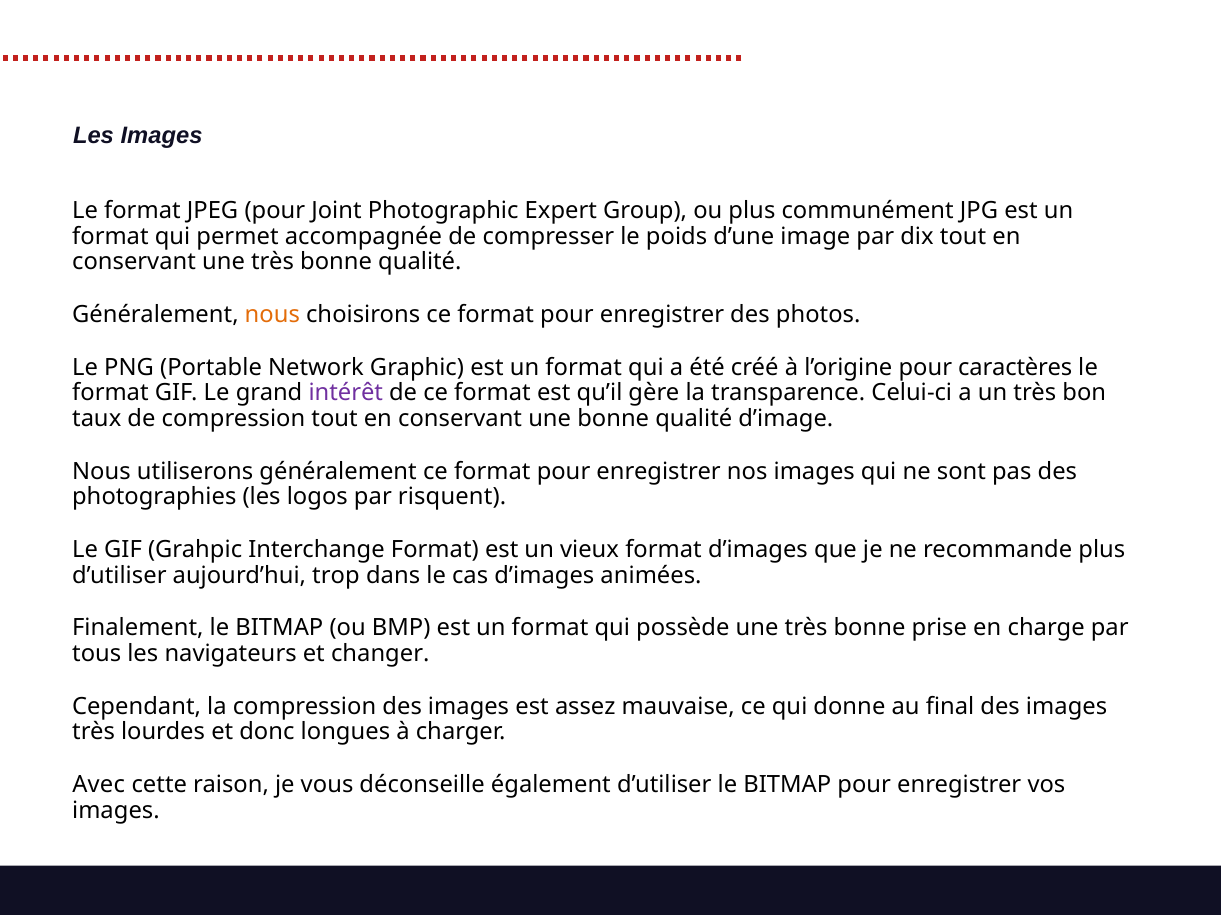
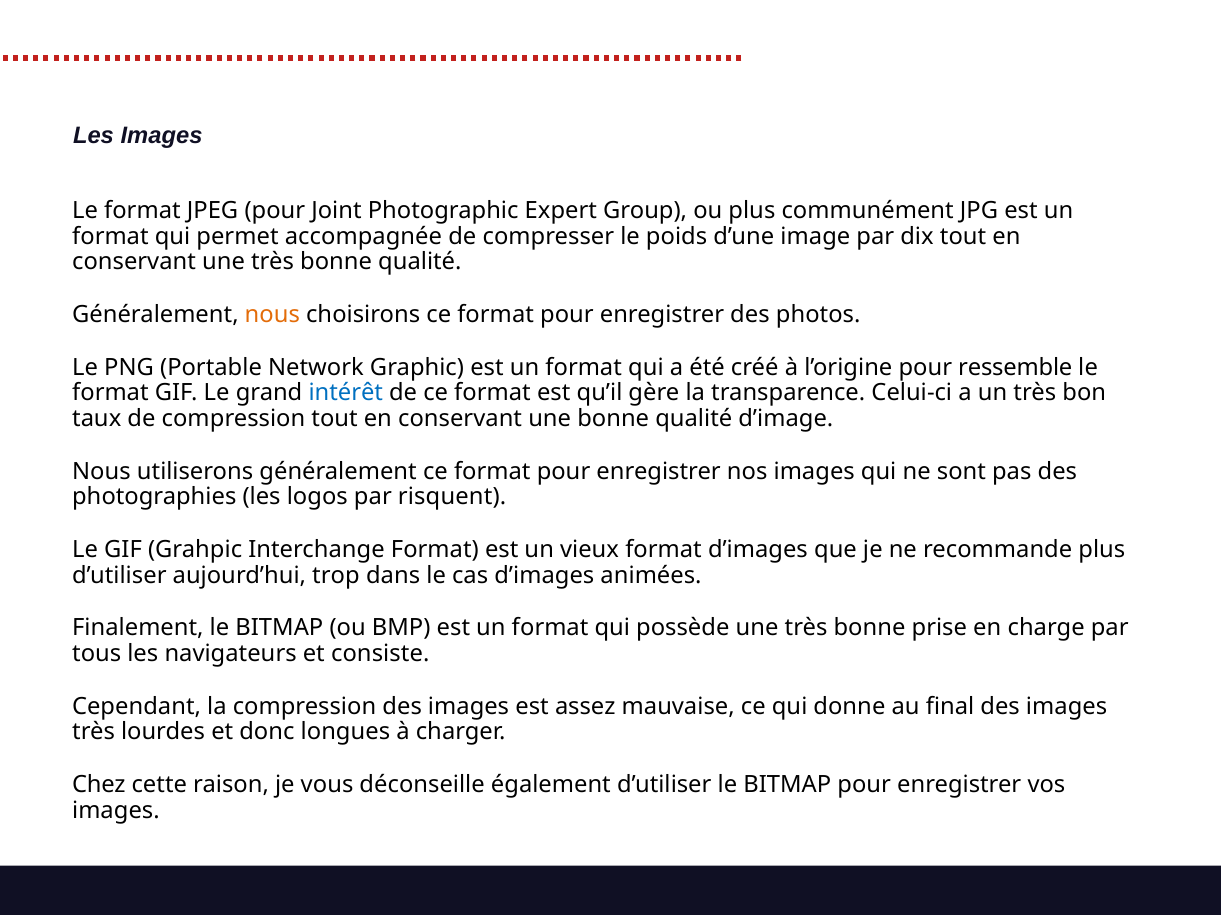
caractères: caractères -> ressemble (1015, 368)
intérêt colour: purple -> blue (346, 393)
changer: changer -> consiste (380, 654)
Avec: Avec -> Chez (99, 786)
